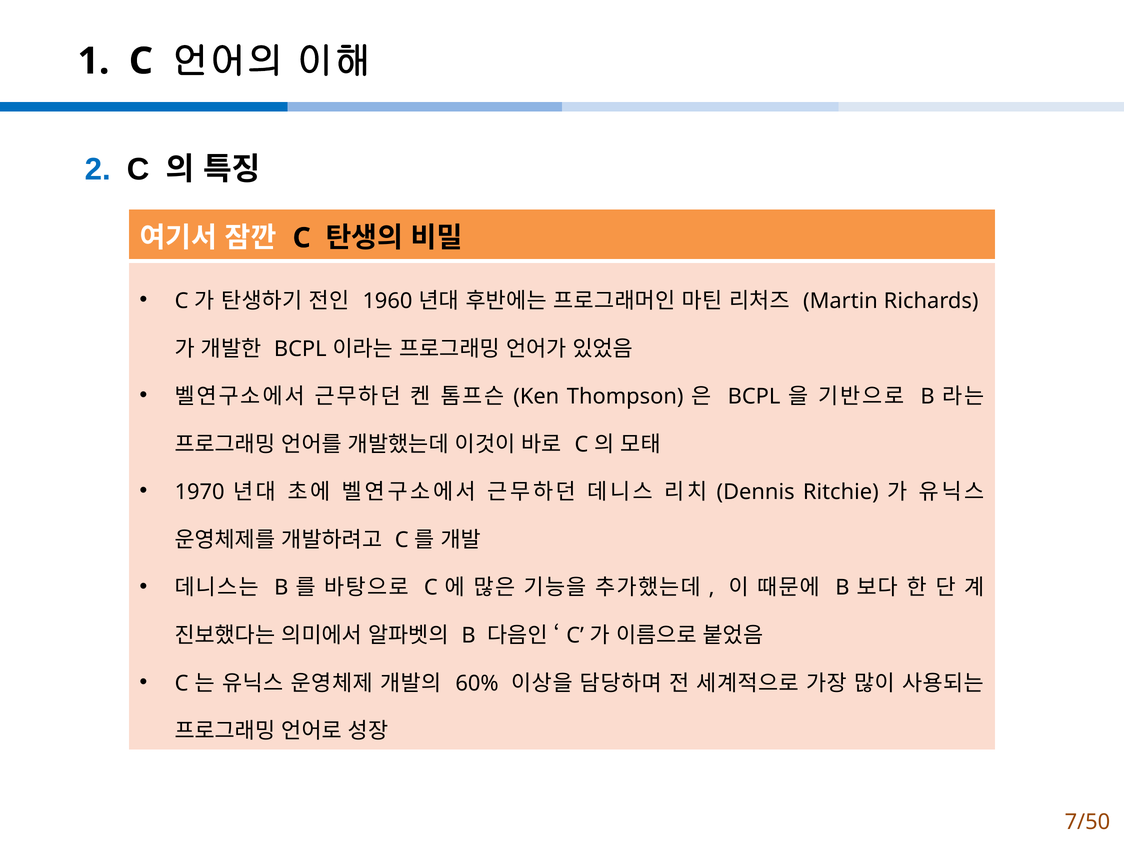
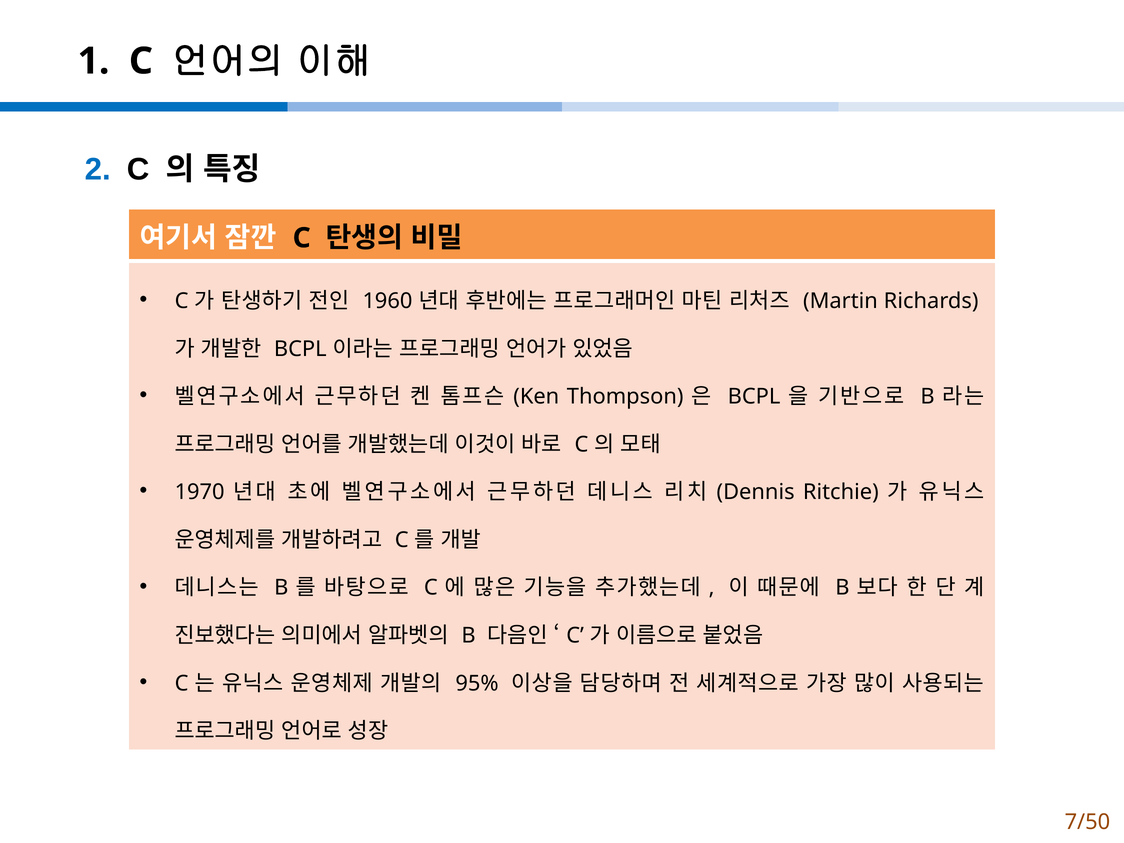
60%: 60% -> 95% (477, 683)
